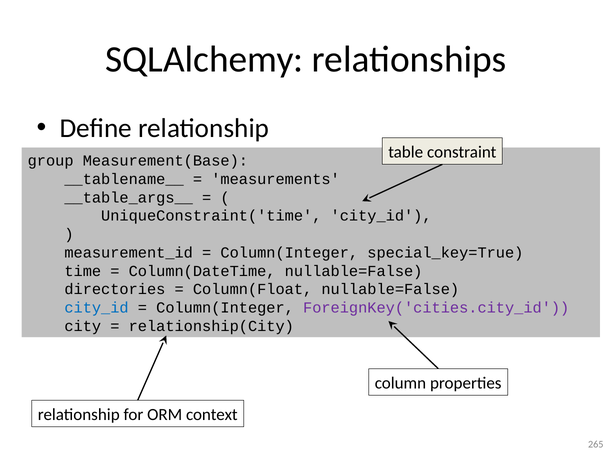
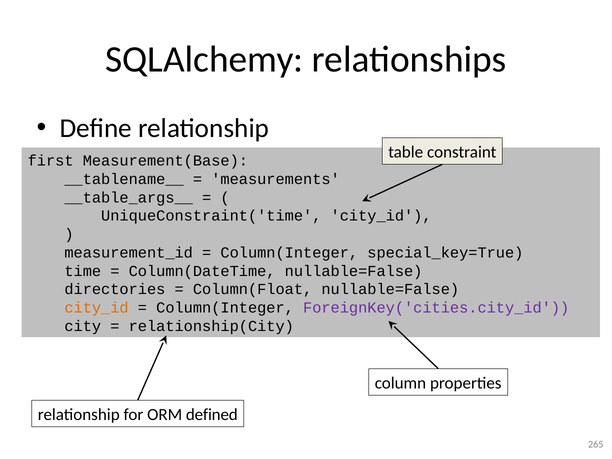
group: group -> first (51, 161)
city_id colour: blue -> orange (97, 308)
context: context -> defined (212, 415)
